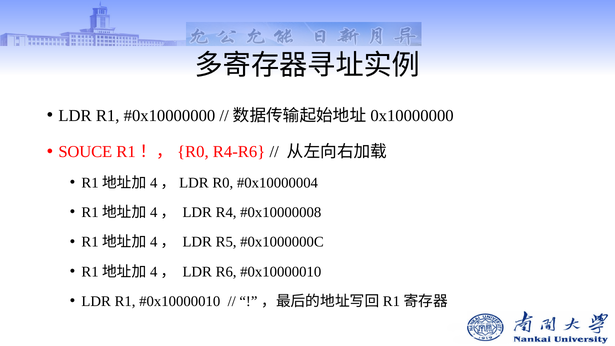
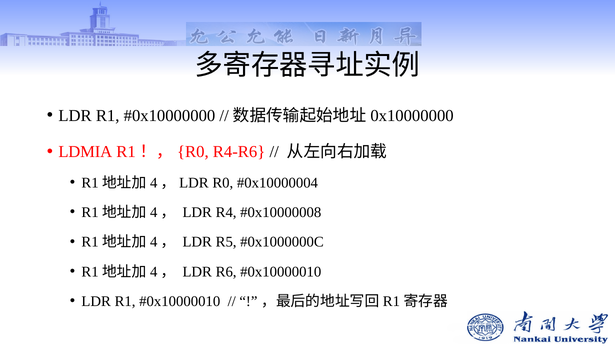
SOUCE: SOUCE -> LDMIA (85, 152)
